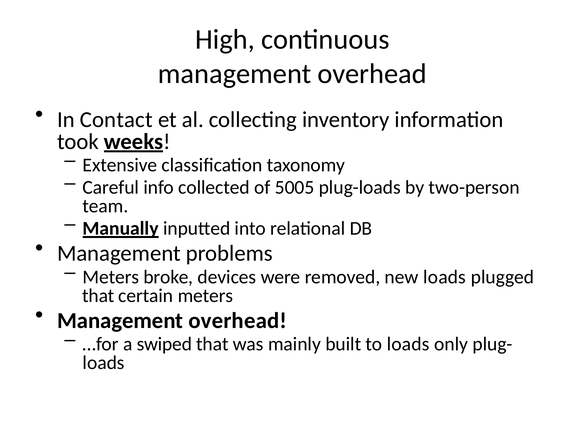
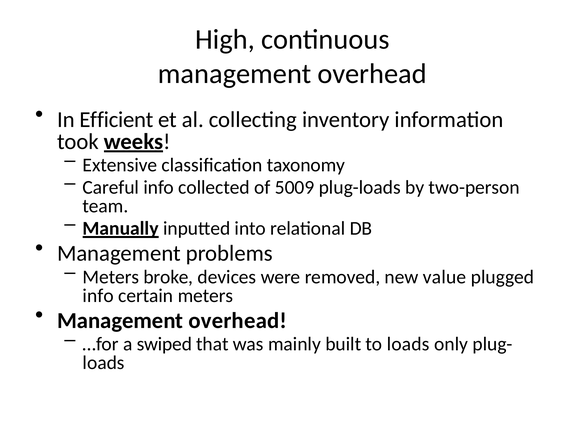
Contact: Contact -> Efficient (116, 120)
5005: 5005 -> 5009 (295, 187)
new loads: loads -> value (445, 277)
that: that -> info (98, 295)
